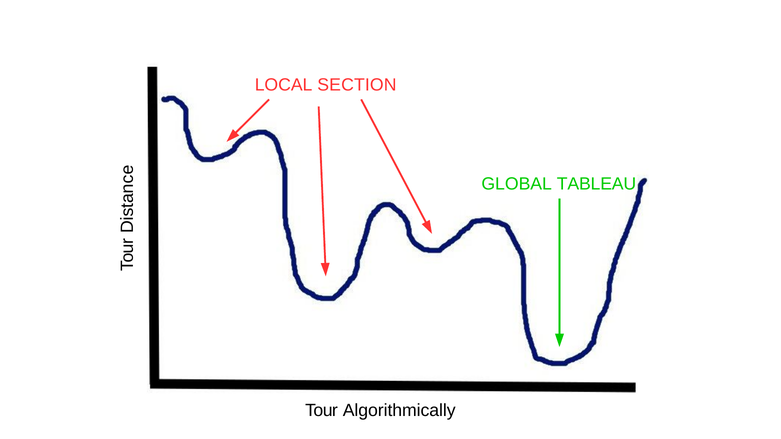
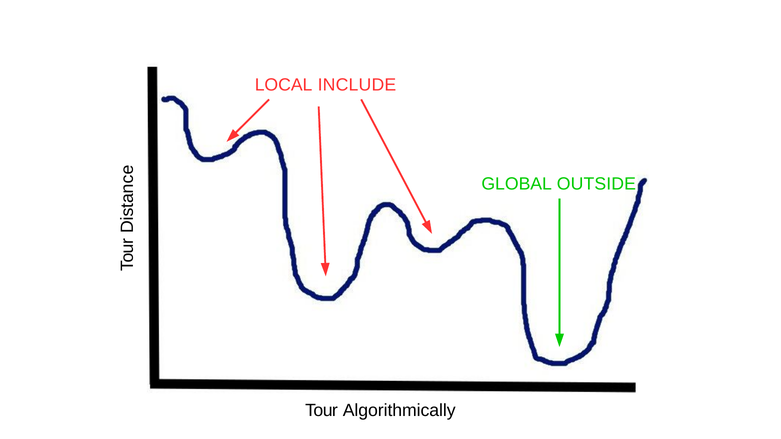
SECTION: SECTION -> INCLUDE (357, 85)
TABLEAU: TABLEAU -> OUTSIDE (596, 184)
